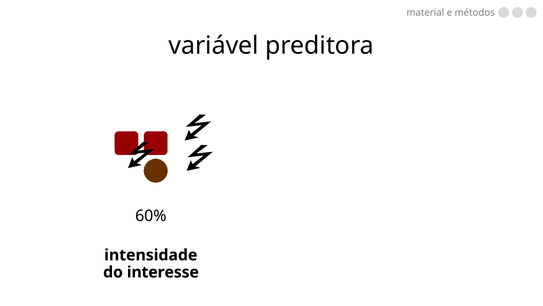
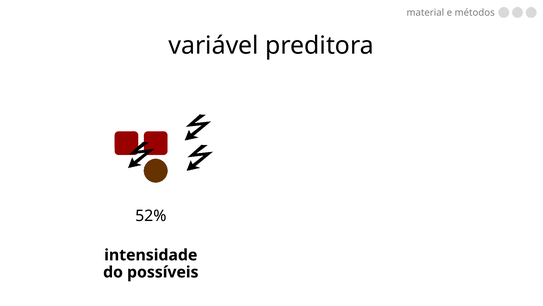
60%: 60% -> 52% (151, 215)
interesse: interesse -> possíveis (163, 272)
